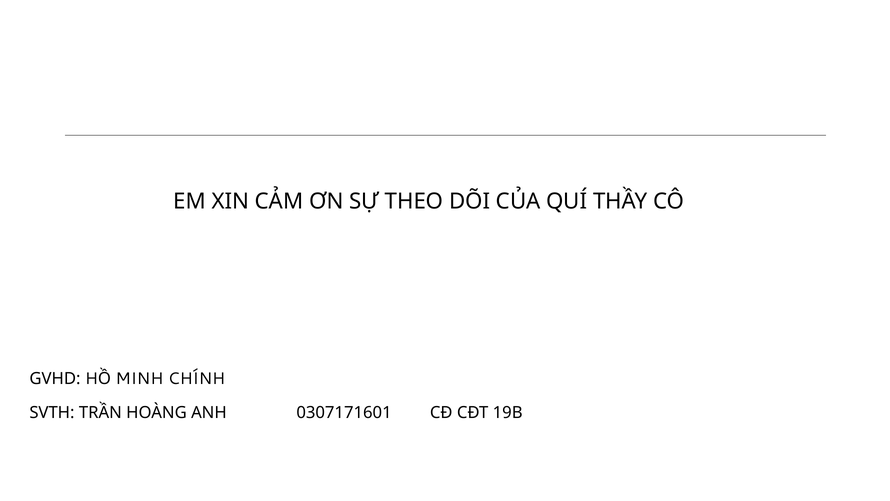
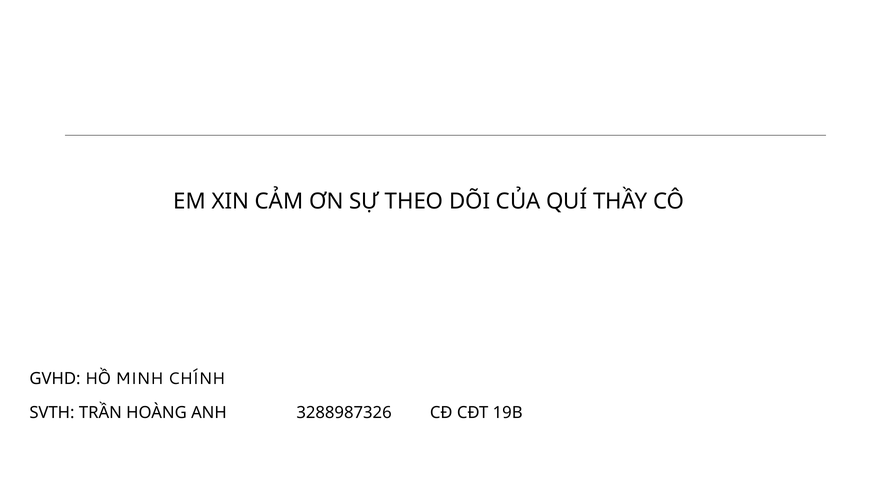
0307171601: 0307171601 -> 3288987326 (344, 412)
